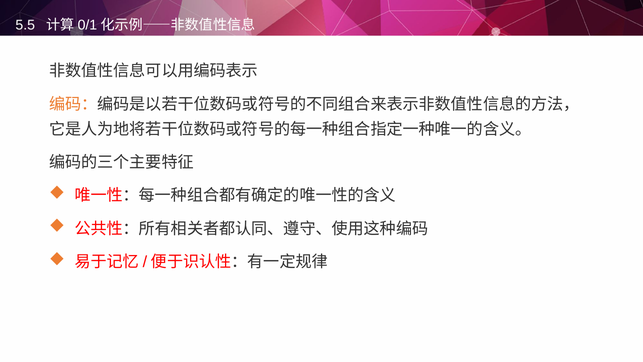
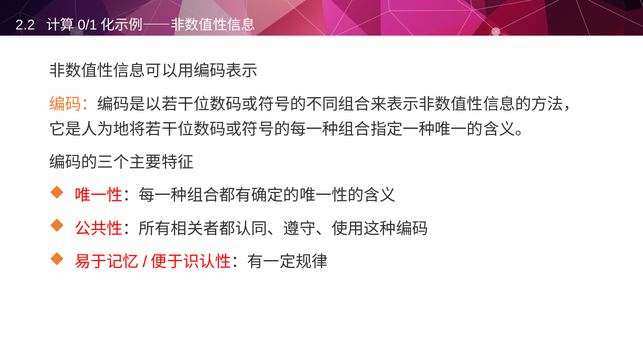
5.5: 5.5 -> 2.2 (25, 25)
